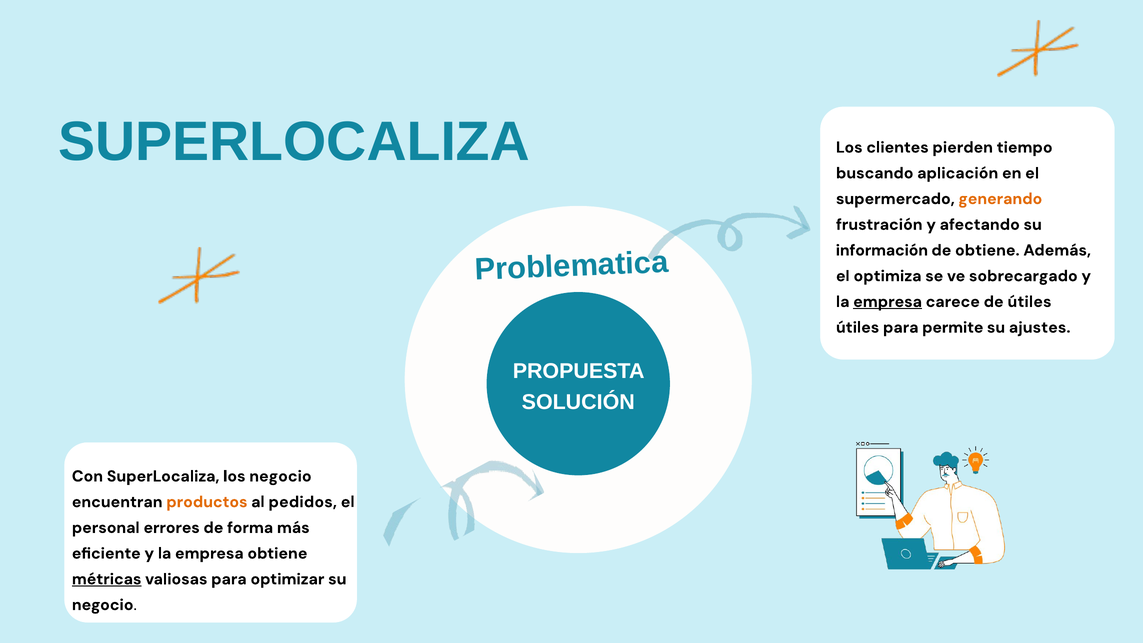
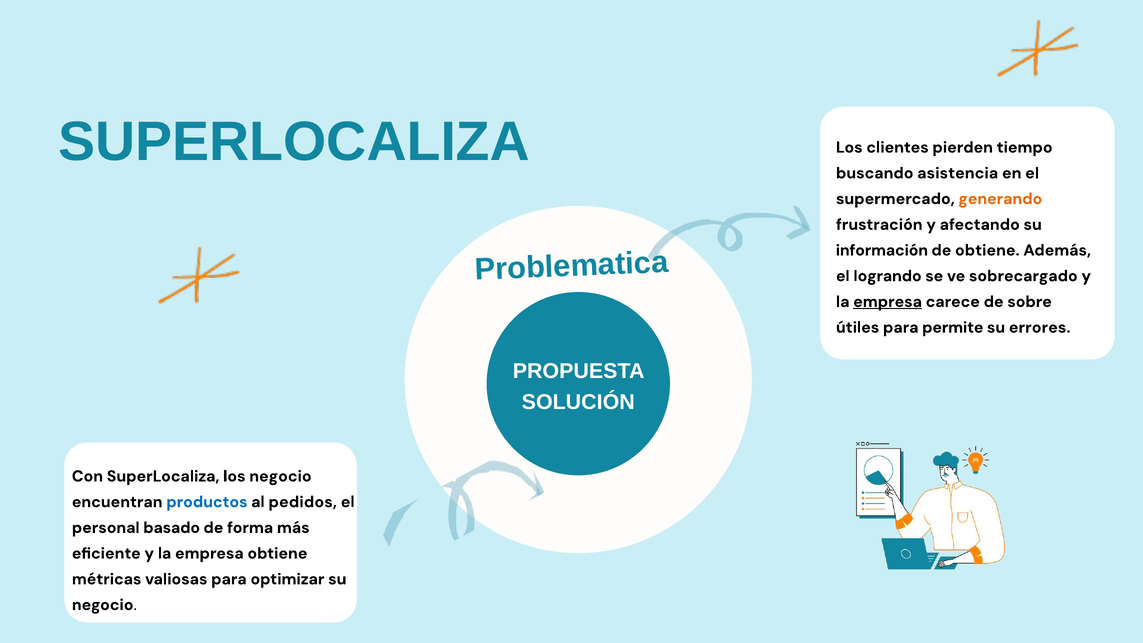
aplicación: aplicación -> asistencia (958, 173)
optimiza: optimiza -> logrando (888, 276)
de útiles: útiles -> sobre (1030, 302)
ajustes: ajustes -> errores (1040, 327)
productos colour: orange -> blue (207, 502)
errores: errores -> basado (172, 528)
métricas underline: present -> none (107, 579)
